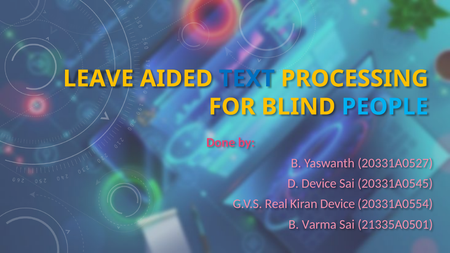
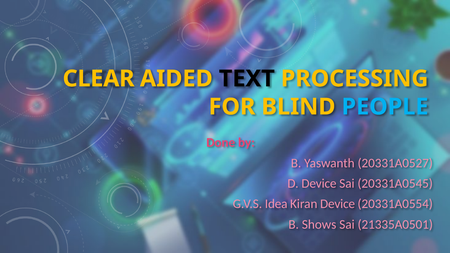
LEAVE: LEAVE -> CLEAR (99, 79)
TEXT colour: blue -> black (247, 79)
Real: Real -> Idea (276, 204)
Varma: Varma -> Shows (319, 224)
